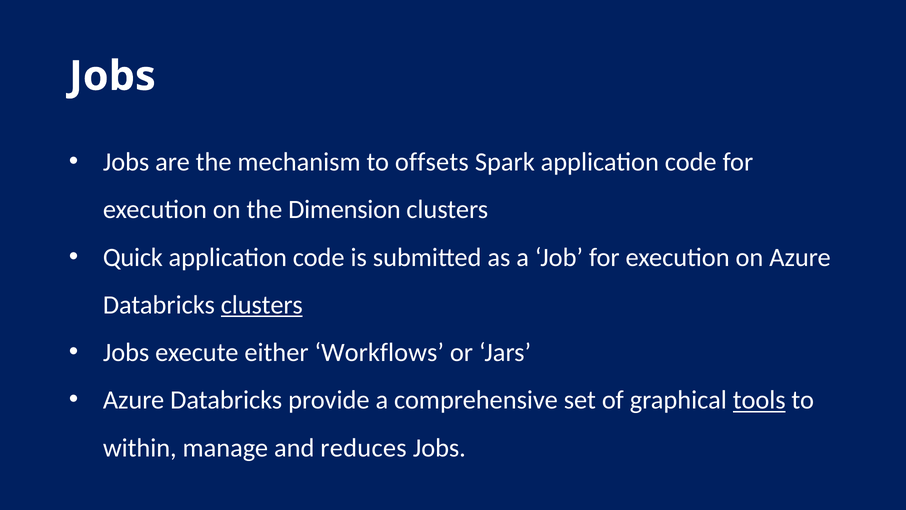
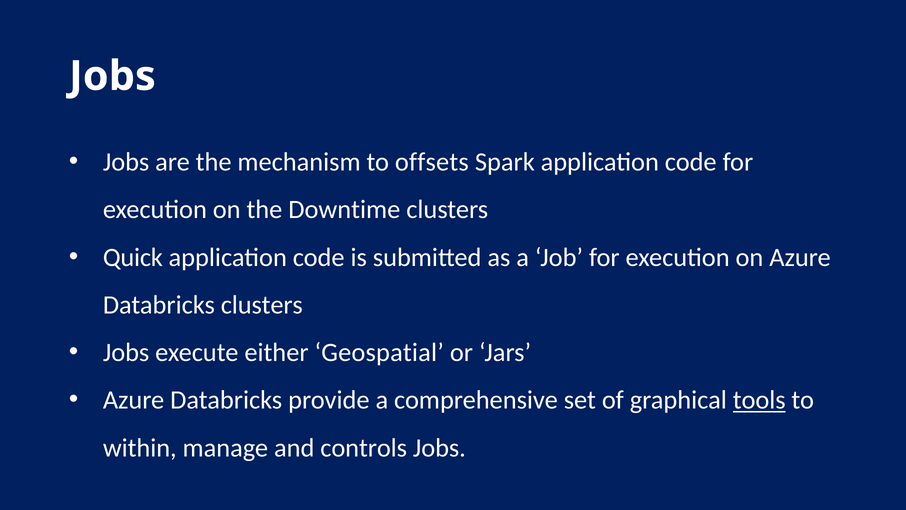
Dimension: Dimension -> Downtime (344, 210)
clusters underline: present -> none (262, 305)
Workflows: Workflows -> Geospatial (379, 352)
reduces: reduces -> controls (364, 448)
